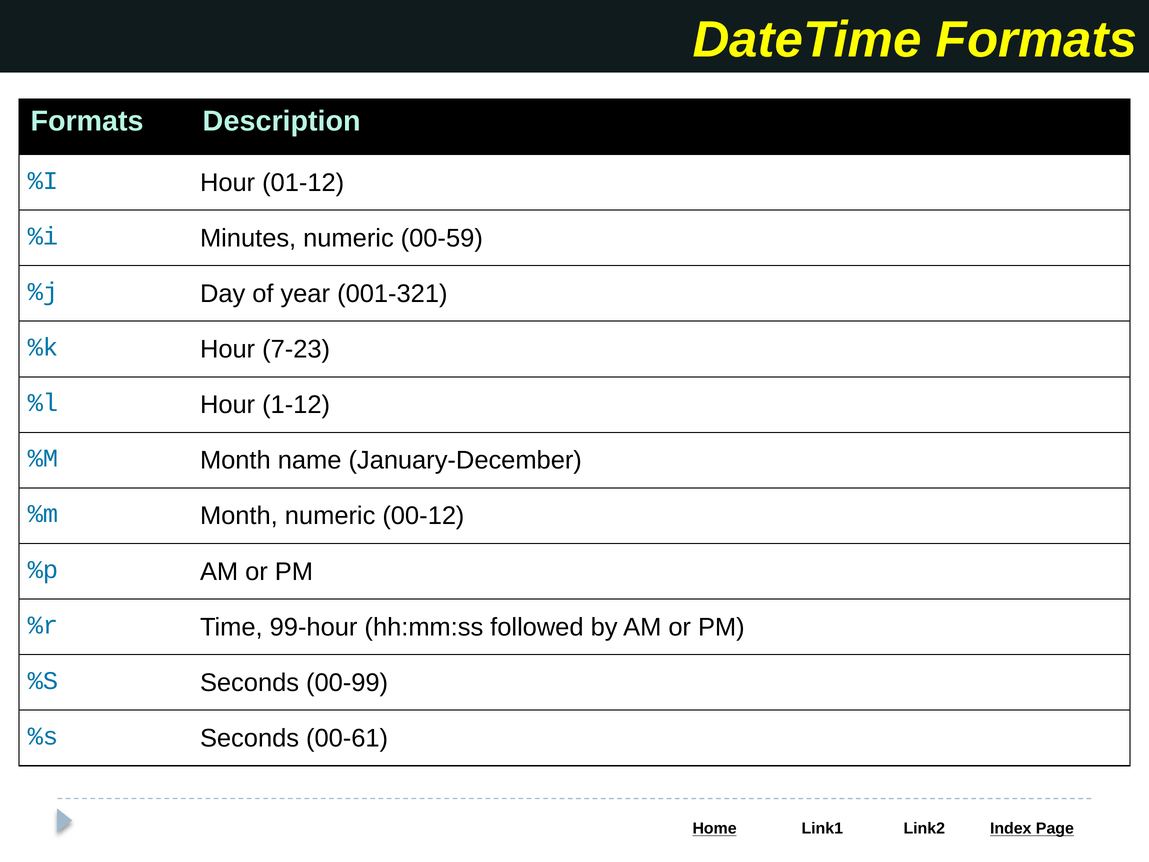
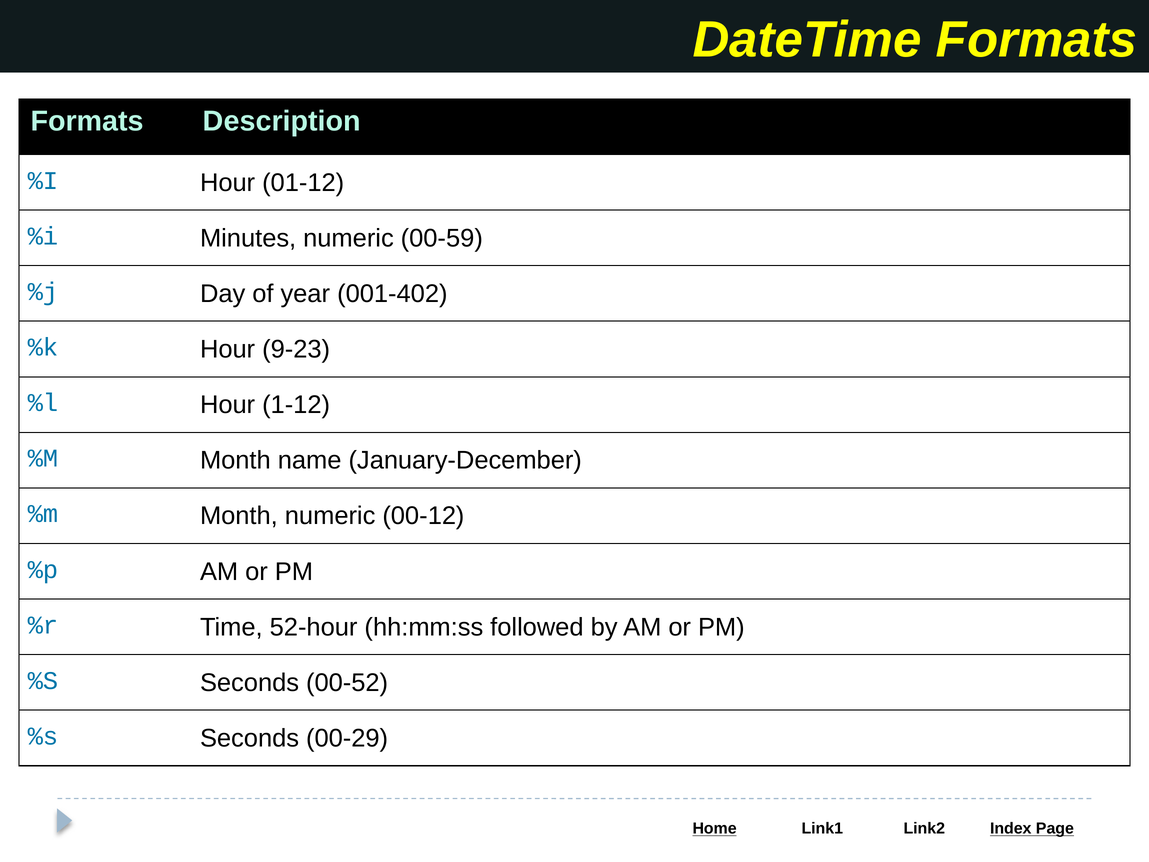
001-321: 001-321 -> 001-402 (392, 294)
7-23: 7-23 -> 9-23 (296, 349)
99-hour: 99-hour -> 52-hour (314, 627)
00-99: 00-99 -> 00-52 (347, 683)
00-61: 00-61 -> 00-29 (347, 738)
